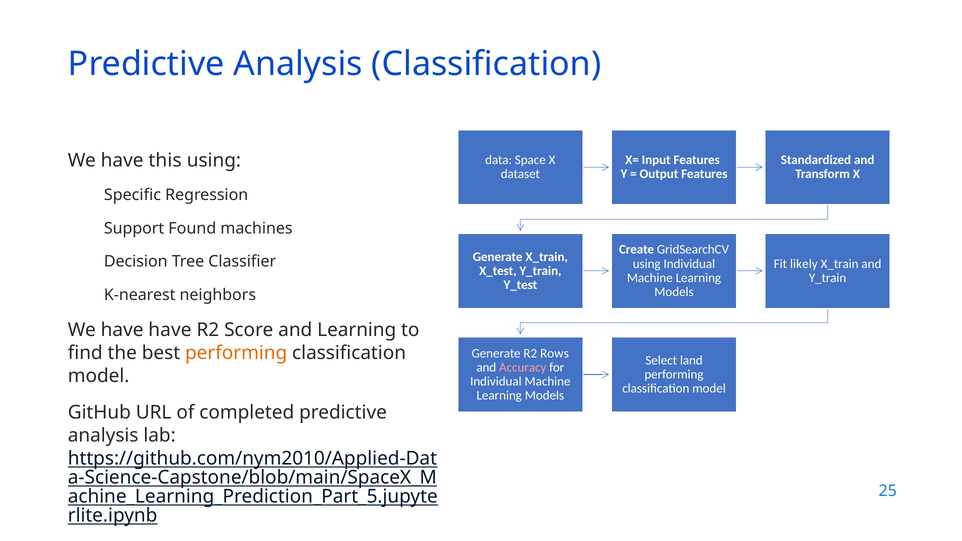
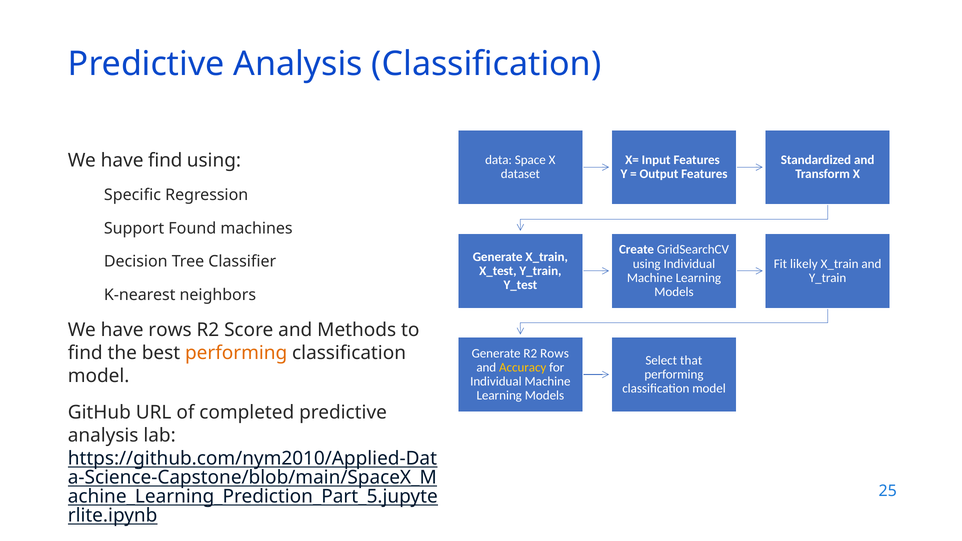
have this: this -> find (165, 160)
have have: have -> rows (170, 330)
and Learning: Learning -> Methods (357, 330)
land: land -> that (691, 360)
Accuracy colour: pink -> yellow (523, 367)
